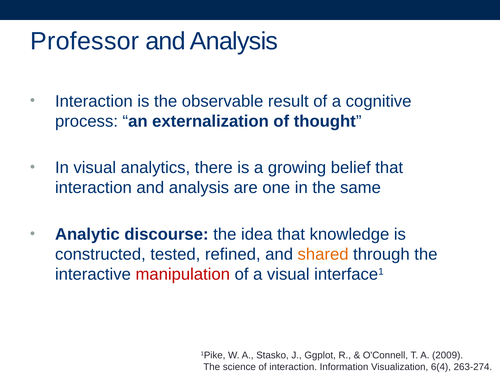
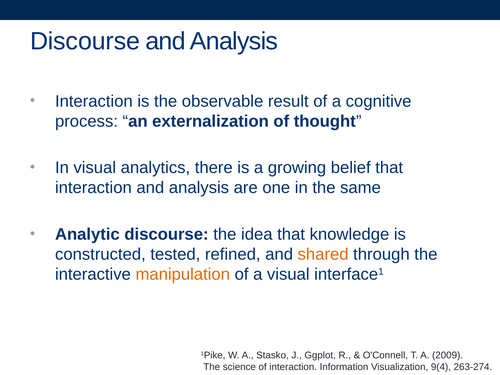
Professor: Professor -> Discourse (85, 41)
manipulation colour: red -> orange (183, 274)
6(4: 6(4 -> 9(4 (441, 367)
